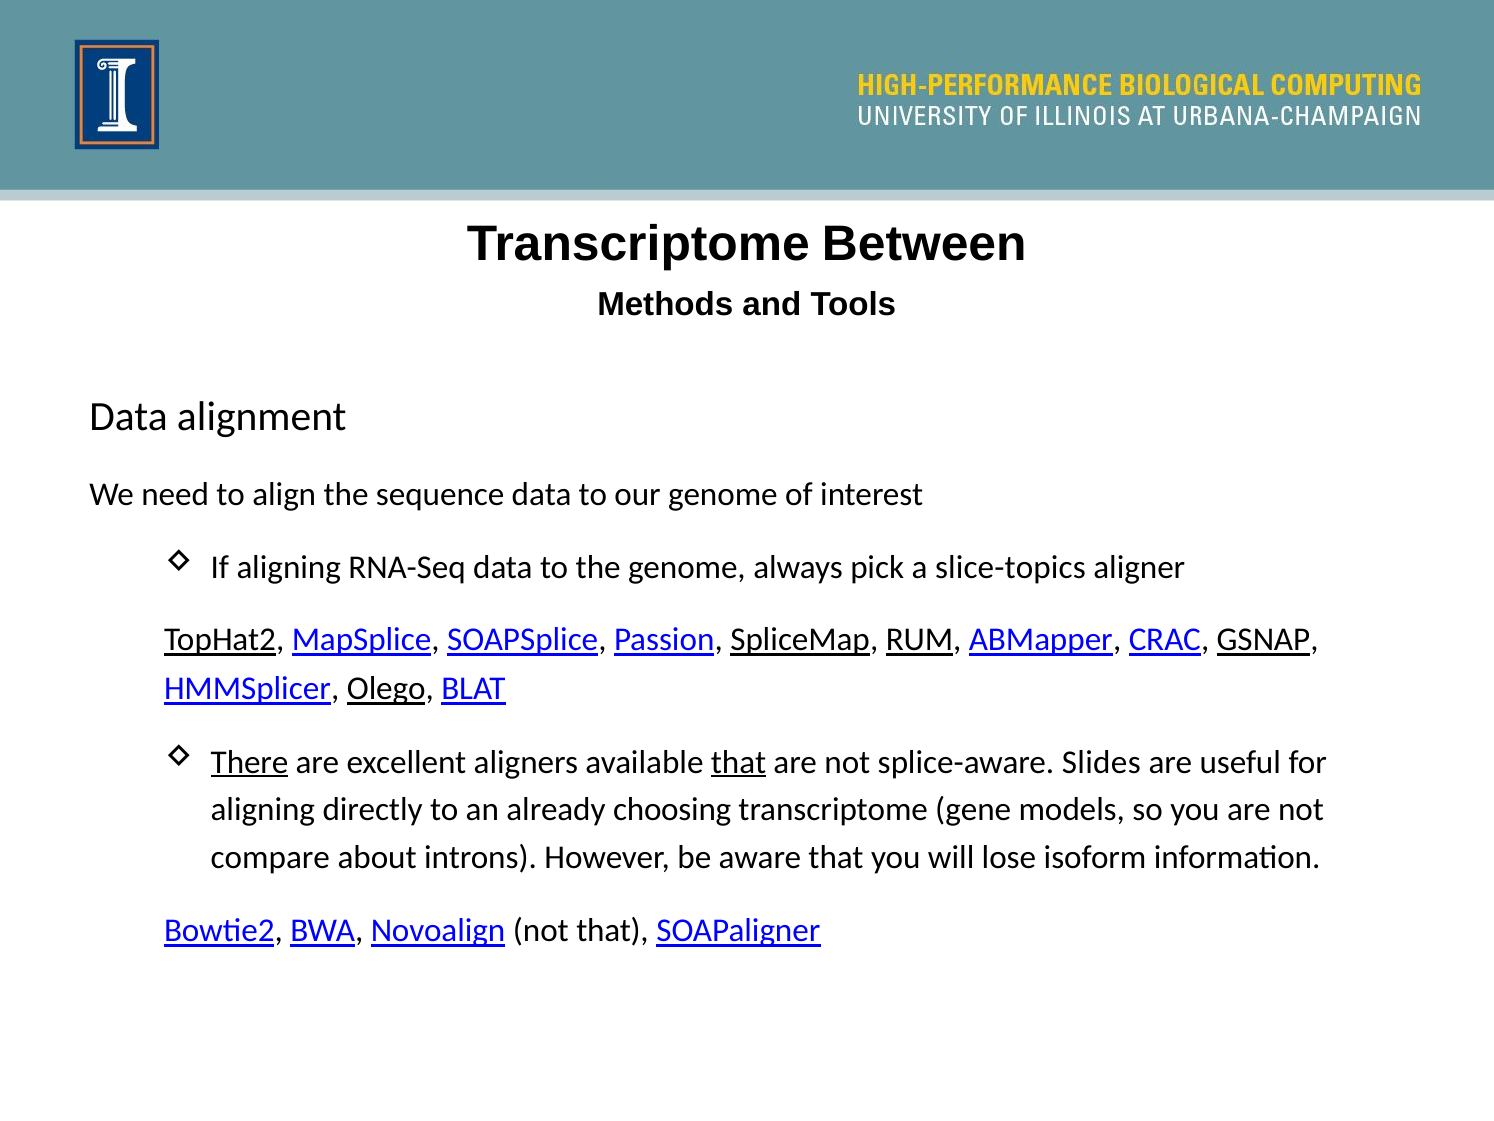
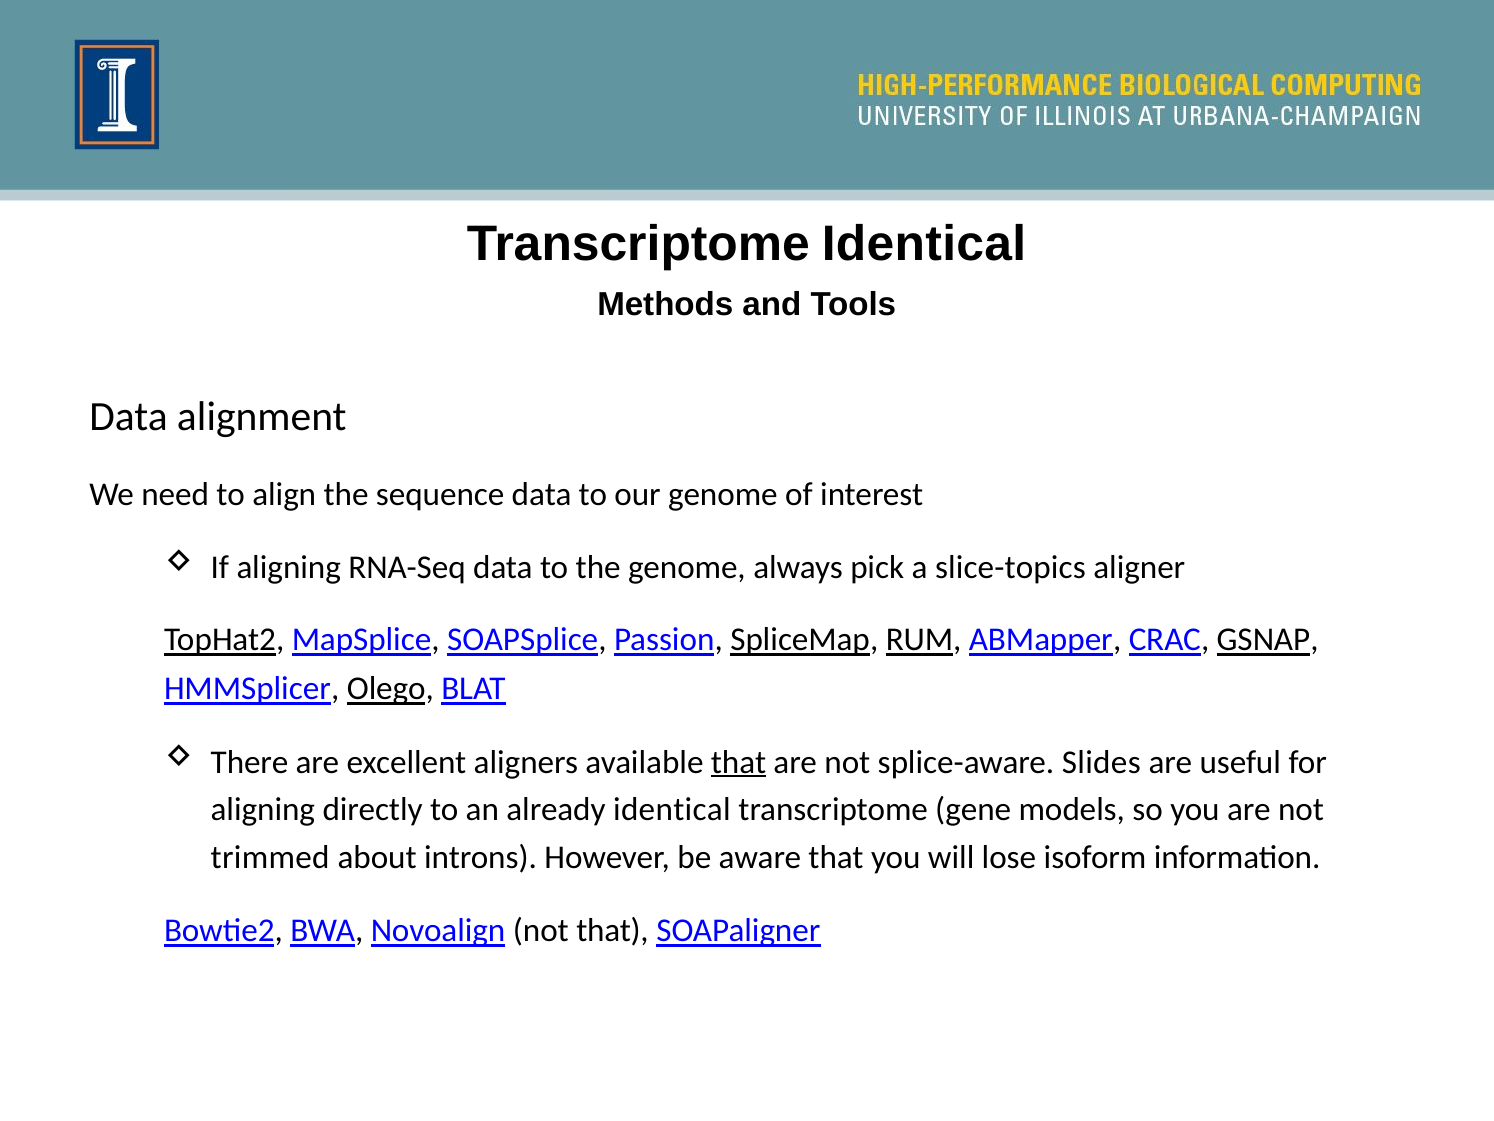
Transcriptome Between: Between -> Identical (924, 244)
There underline: present -> none (250, 762)
already choosing: choosing -> identical (672, 810)
compare: compare -> trimmed (270, 857)
